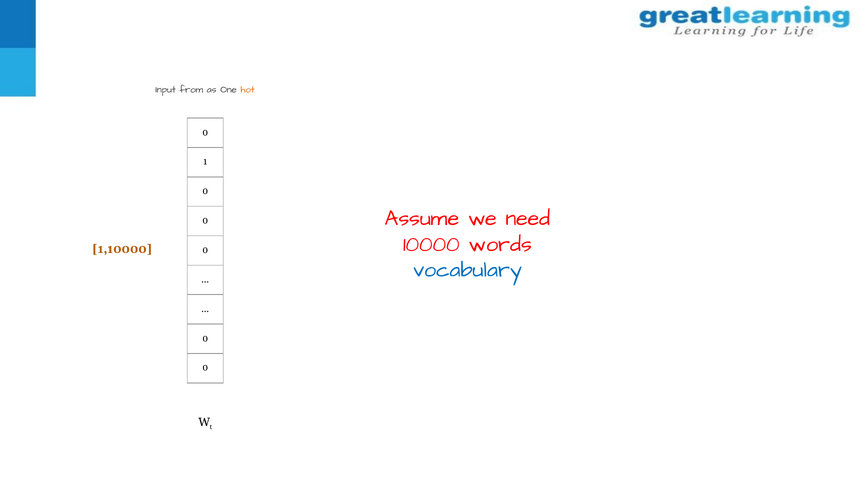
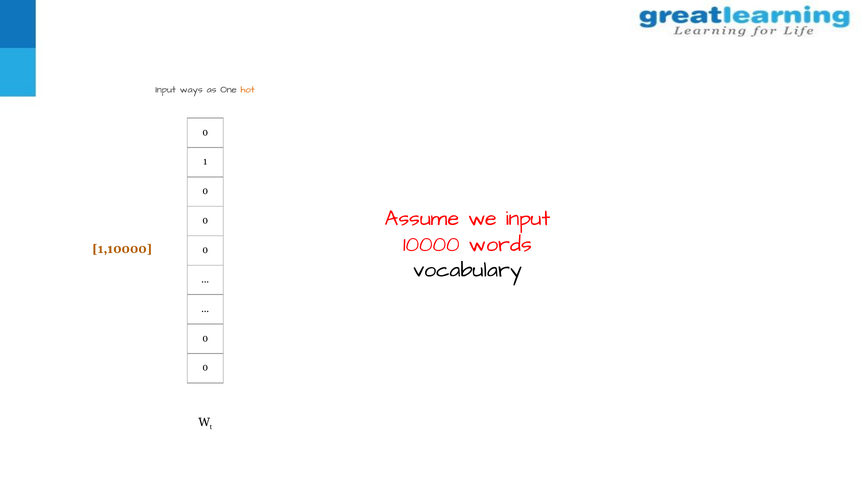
from: from -> ways (191, 89)
we need: need -> input (528, 218)
vocabulary colour: blue -> black (467, 269)
